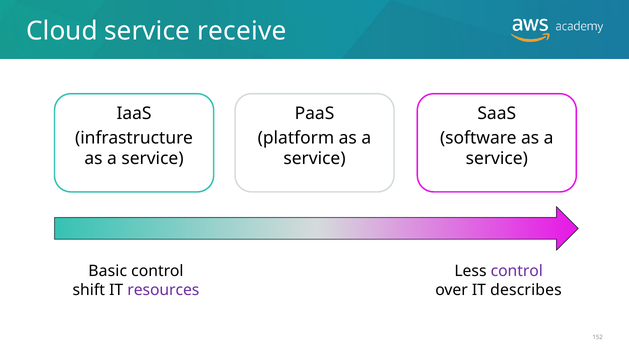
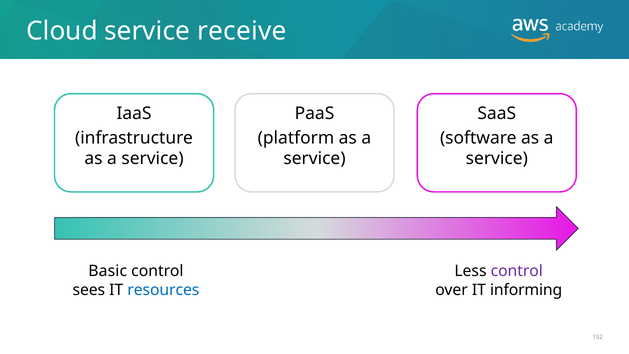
shift: shift -> sees (89, 290)
resources colour: purple -> blue (163, 290)
describes: describes -> informing (526, 290)
